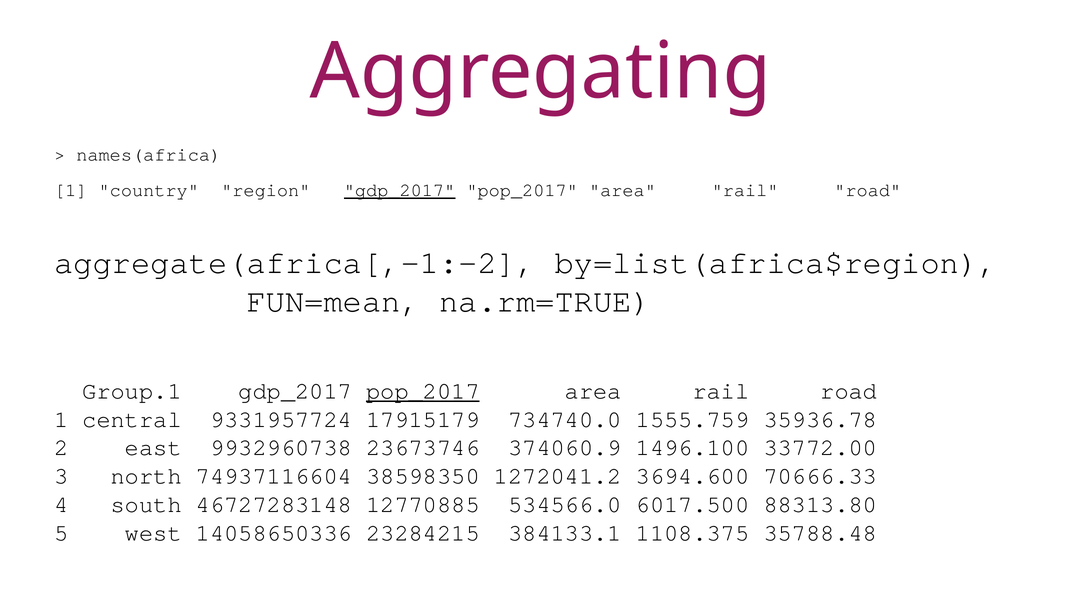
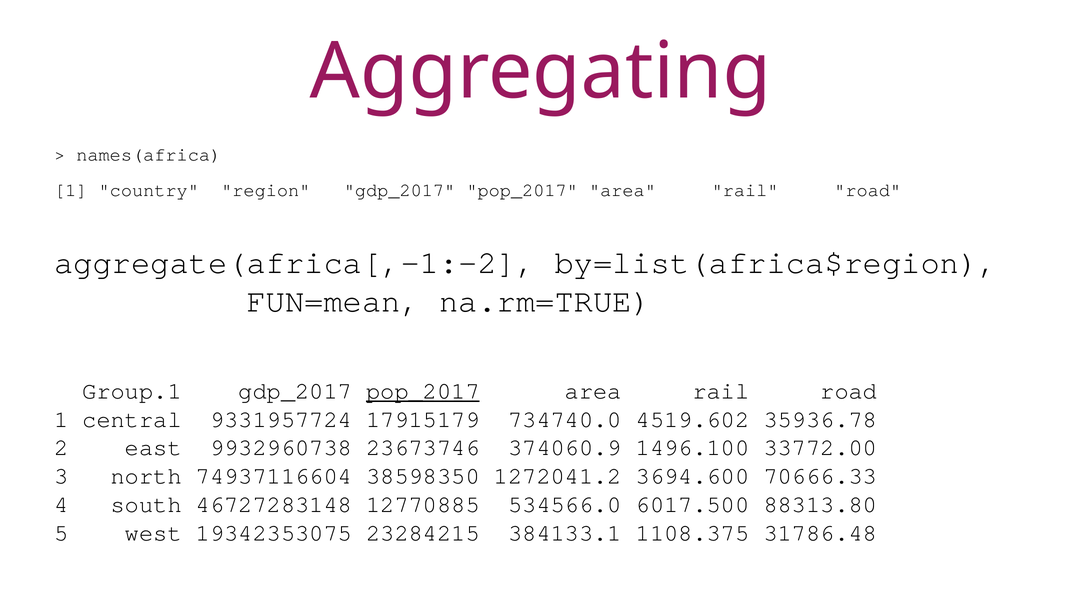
gdp_2017 underline: present -> none (400, 190)
1555.759: 1555.759 -> 4519.602 (693, 419)
14058650336: 14058650336 -> 19342353075 (274, 533)
35788.48: 35788.48 -> 31786.48 (820, 533)
